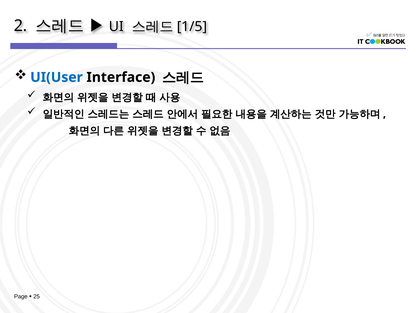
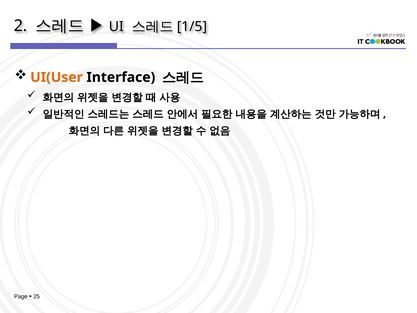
UI(User colour: blue -> orange (57, 77)
